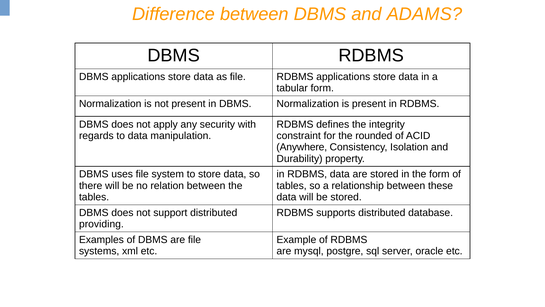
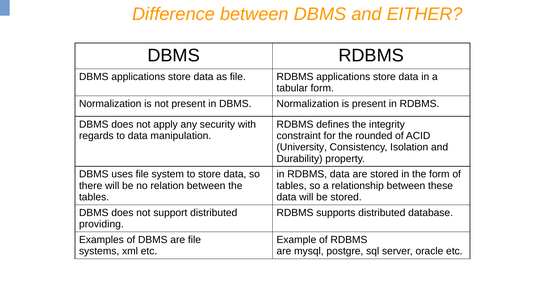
ADAMS: ADAMS -> EITHER (425, 14)
Anywhere: Anywhere -> University (302, 147)
